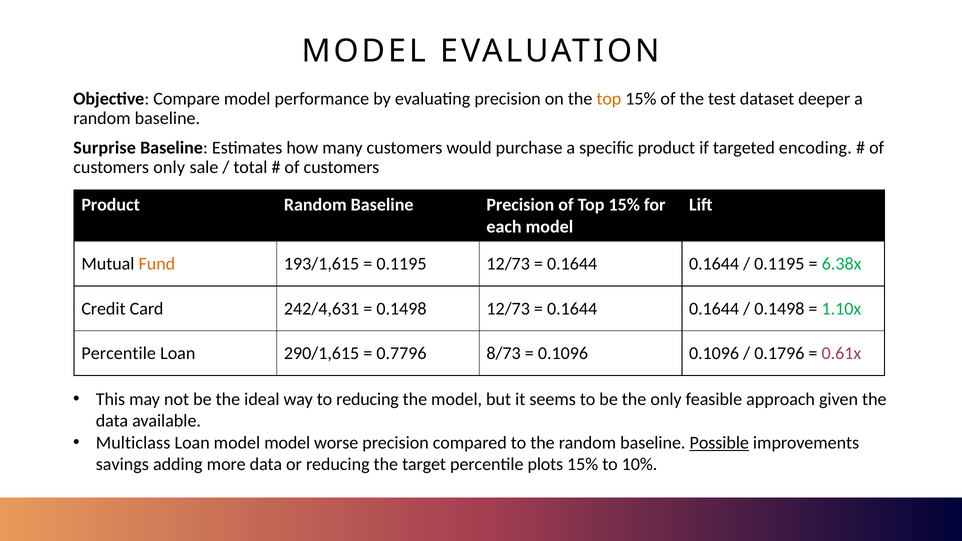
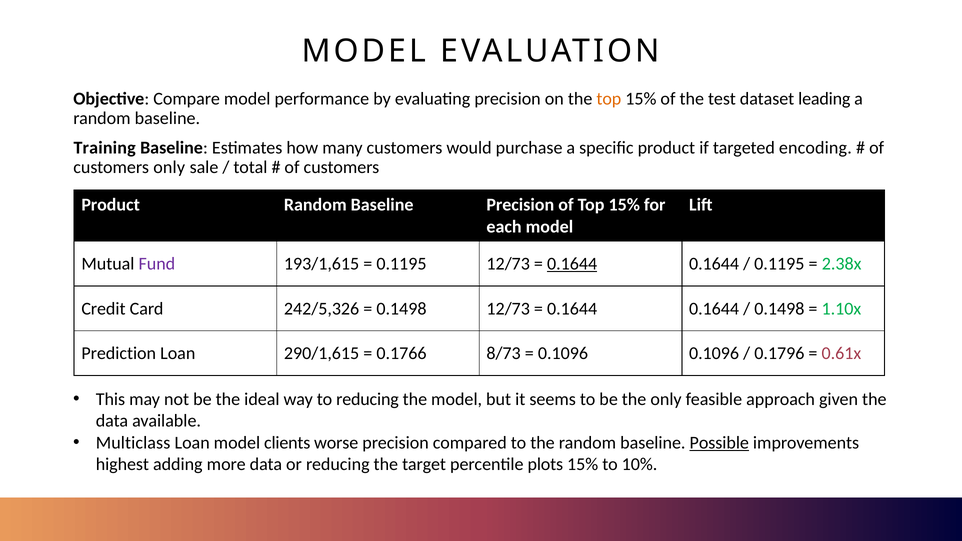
deeper: deeper -> leading (824, 99)
Surprise: Surprise -> Training (105, 148)
Fund colour: orange -> purple (157, 264)
0.1644 underline: none -> present (572, 264)
6.38x: 6.38x -> 2.38x (842, 264)
242/4,631: 242/4,631 -> 242/5,326 (322, 309)
Percentile: Percentile -> Prediction (119, 353)
0.7796: 0.7796 -> 0.1766 (402, 353)
model model: model -> clients (287, 443)
savings: savings -> highest (122, 464)
